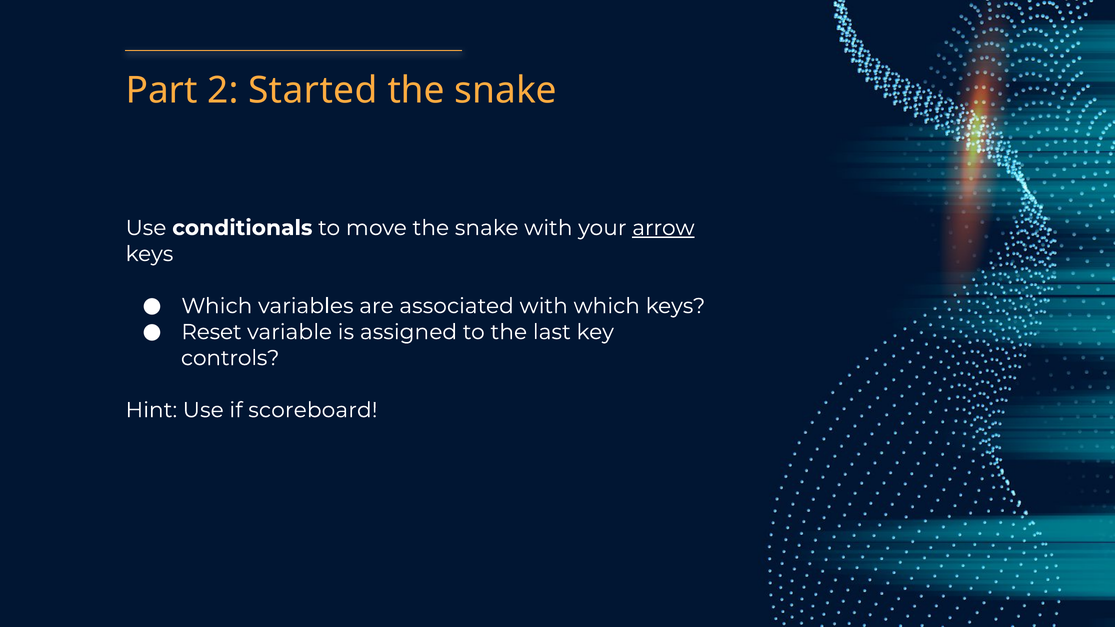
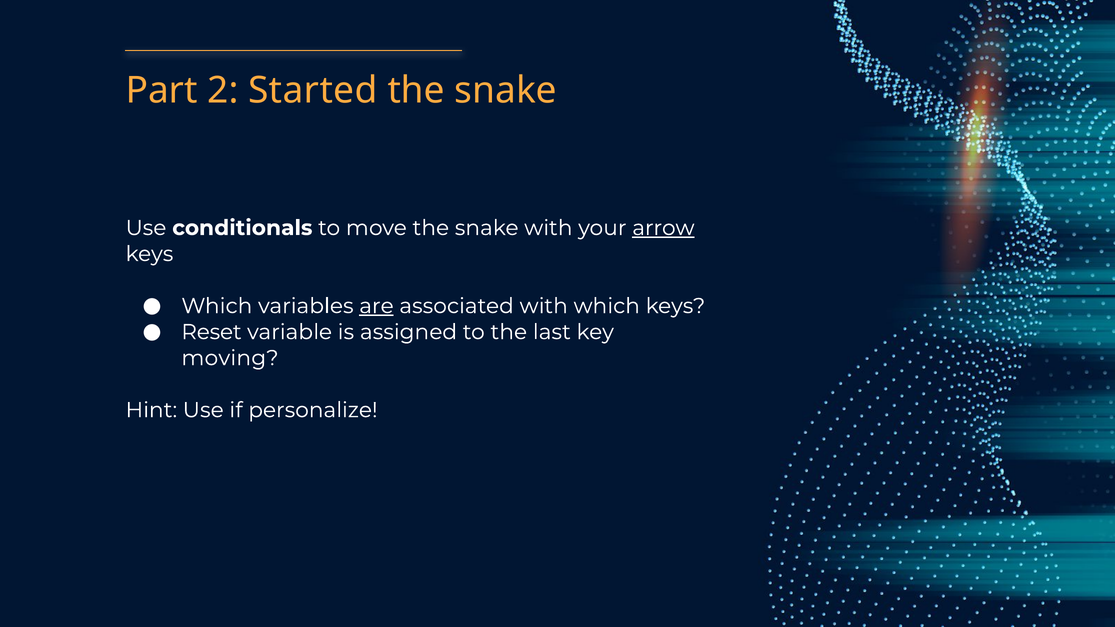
are underline: none -> present (376, 306)
controls: controls -> moving (230, 358)
scoreboard: scoreboard -> personalize (313, 410)
